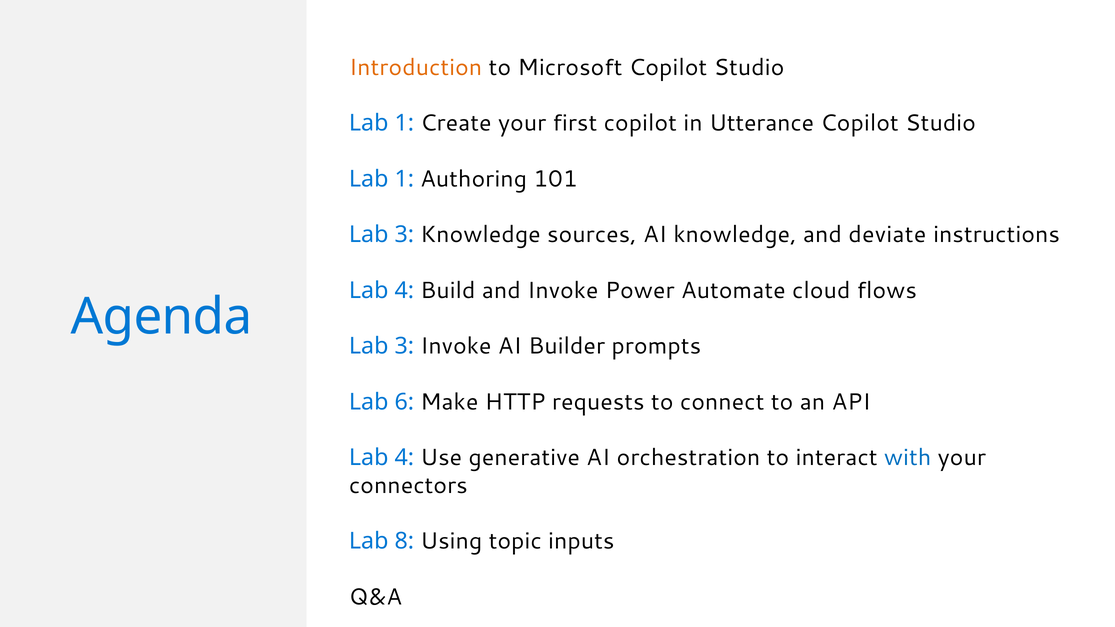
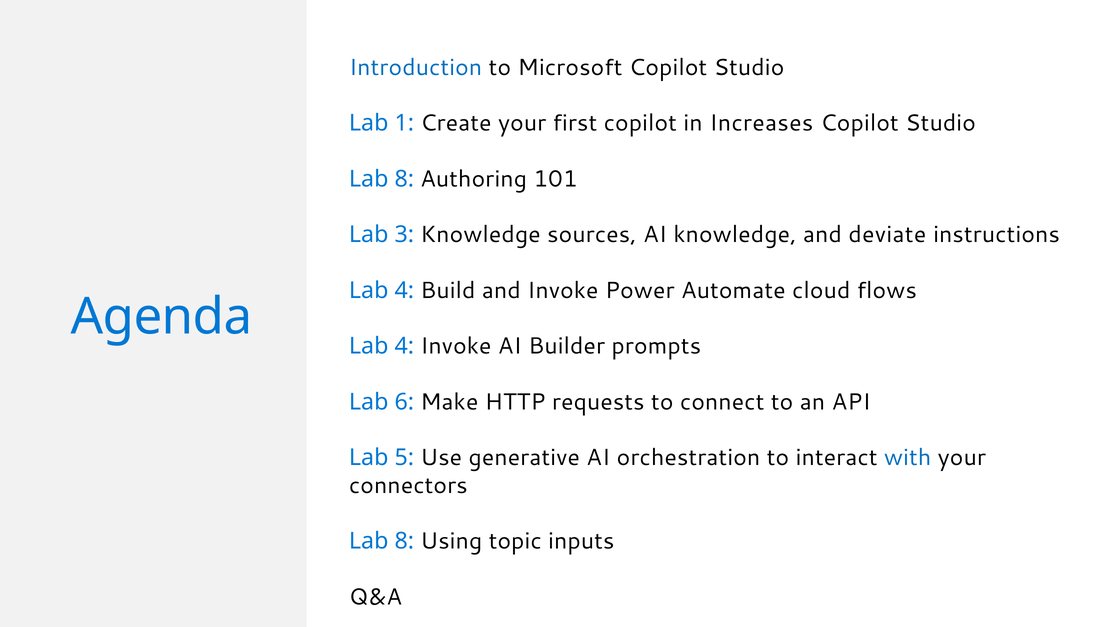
Introduction colour: orange -> blue (416, 67)
Utterance: Utterance -> Increases (761, 123)
1: 1 -> 8 (404, 179)
3: 3 -> 4 (404, 346)
4: 4 -> 5 (404, 458)
